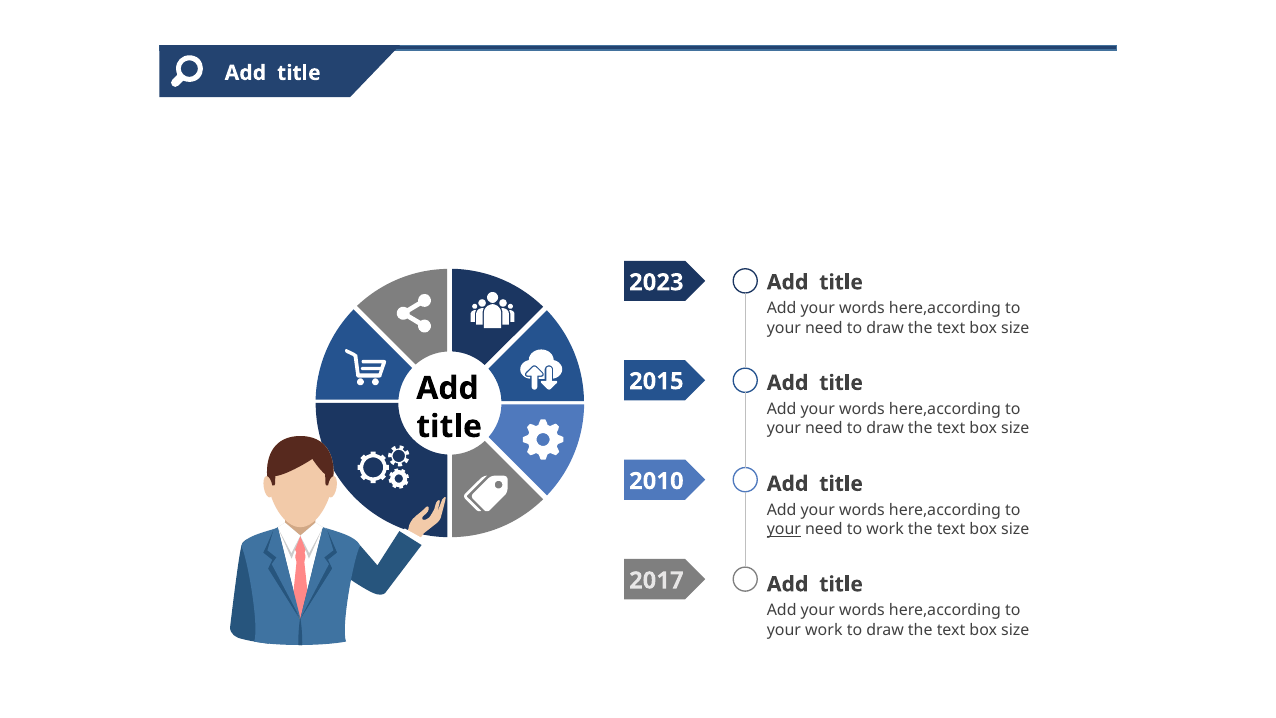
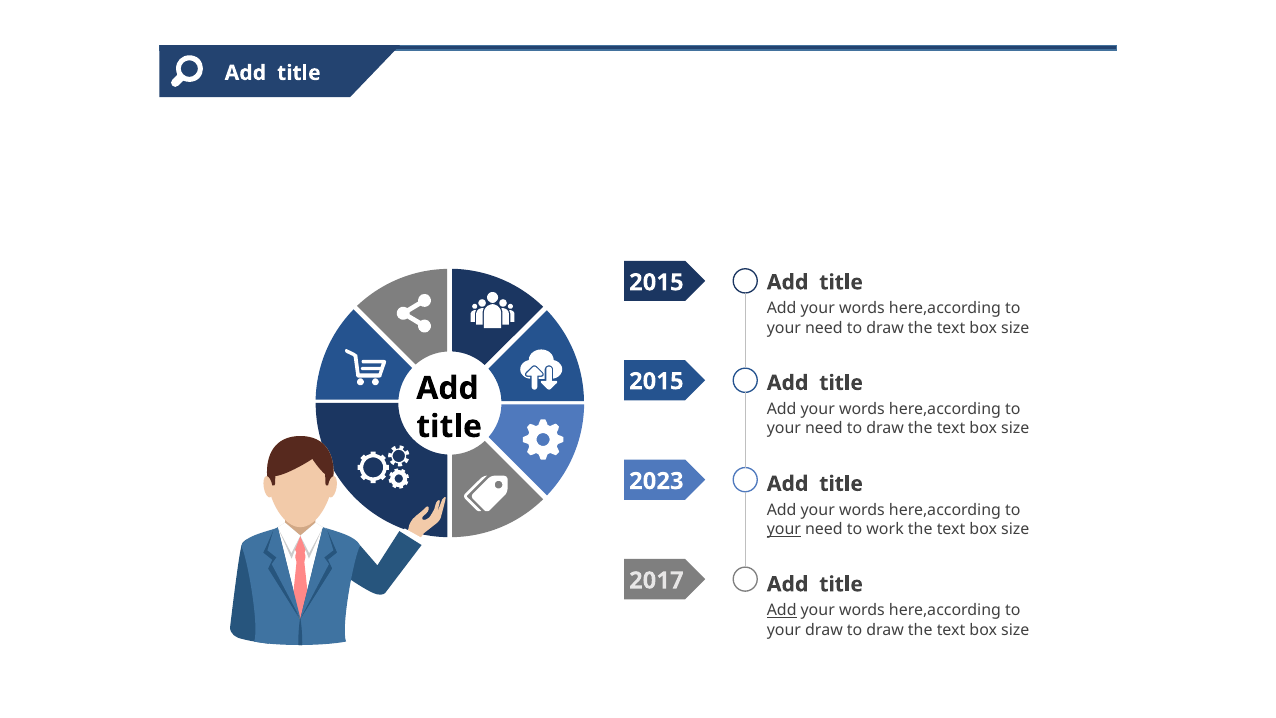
2023: 2023 -> 2015 (656, 282)
2010: 2010 -> 2023 (656, 481)
Add underline: none -> present (782, 610)
your work: work -> draw (824, 630)
